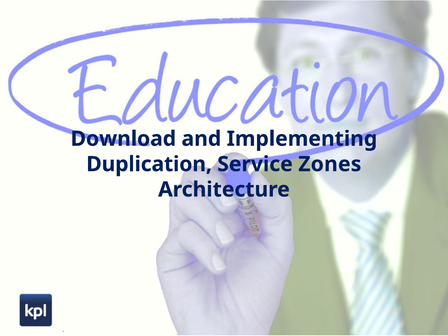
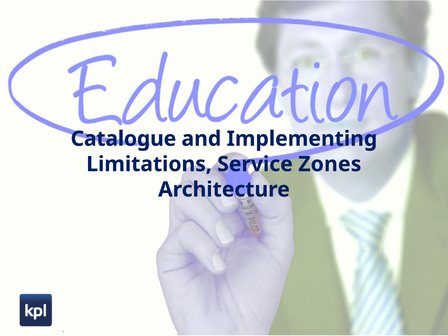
Download: Download -> Catalogue (123, 139)
Duplication: Duplication -> Limitations (149, 164)
